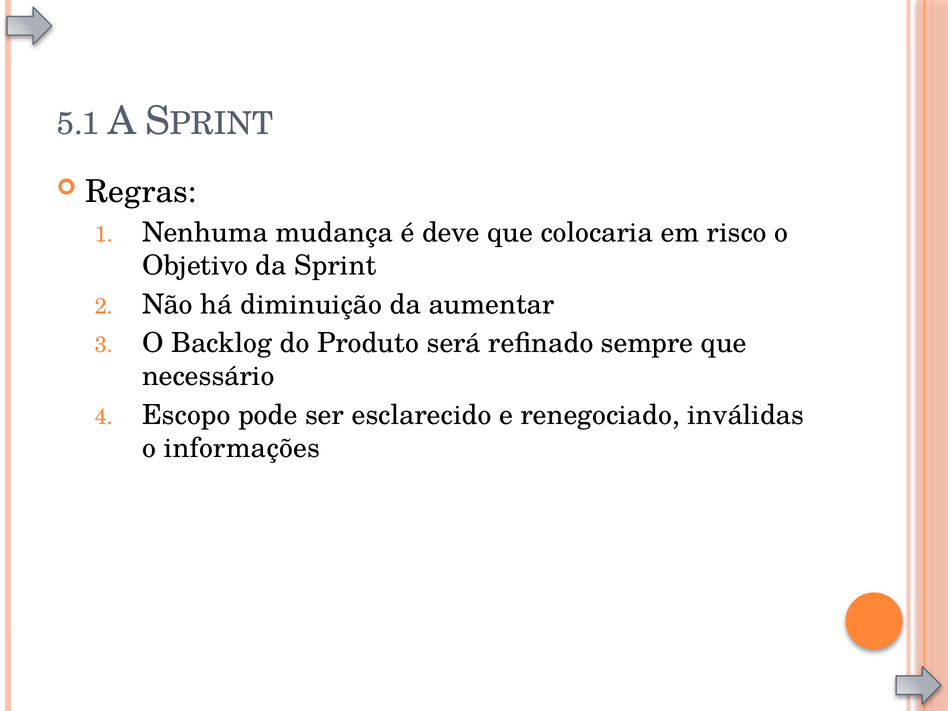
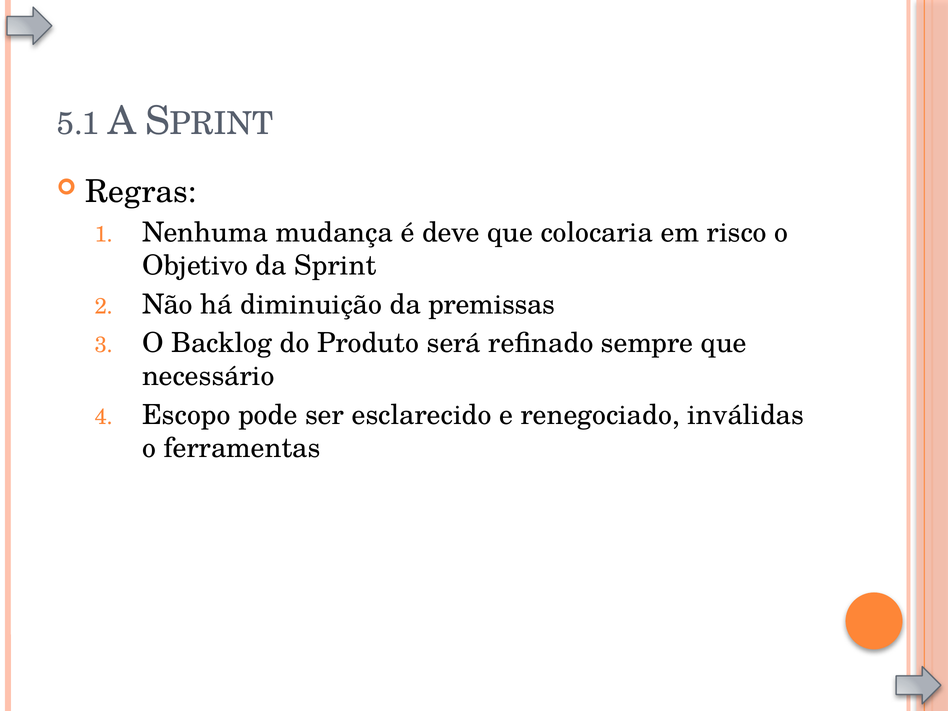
aumentar: aumentar -> premissas (492, 304)
informações: informações -> ferramentas (242, 448)
